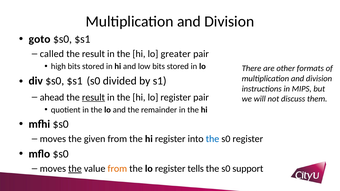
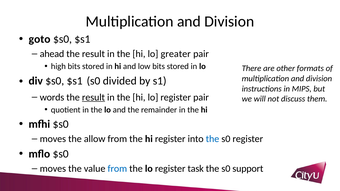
called: called -> ahead (52, 54)
ahead: ahead -> words (52, 97)
given: given -> allow (95, 139)
the underline: present -> none (75, 169)
from colour: orange -> blue (117, 169)
tells: tells -> task (196, 169)
